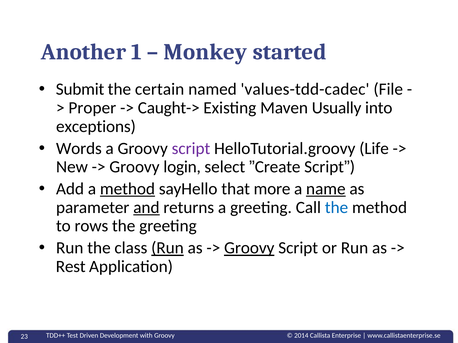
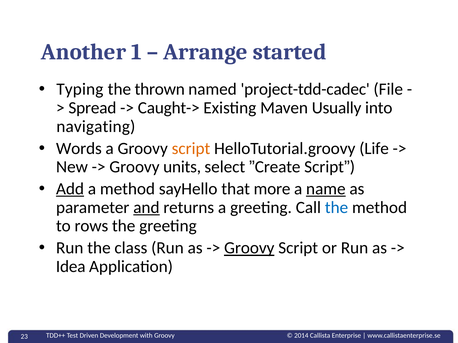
Monkey: Monkey -> Arrange (205, 52)
Submit: Submit -> Typing (80, 89)
certain: certain -> thrown (160, 89)
values-tdd-cadec: values-tdd-cadec -> project-tdd-cadec (305, 89)
Proper: Proper -> Spread (92, 108)
exceptions: exceptions -> navigating (96, 127)
script colour: purple -> orange (191, 149)
login: login -> units (182, 167)
Add underline: none -> present (70, 189)
method underline: present -> none (128, 189)
Run underline: present -> none (167, 248)
Rest: Rest -> Idea (71, 267)
